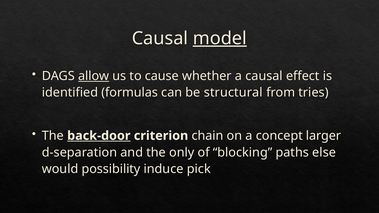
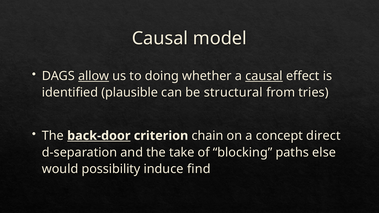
model underline: present -> none (220, 38)
cause: cause -> doing (162, 76)
causal underline: none -> present (264, 76)
formulas: formulas -> plausible (130, 93)
larger: larger -> direct (323, 136)
only: only -> take (182, 153)
pick: pick -> find (199, 169)
